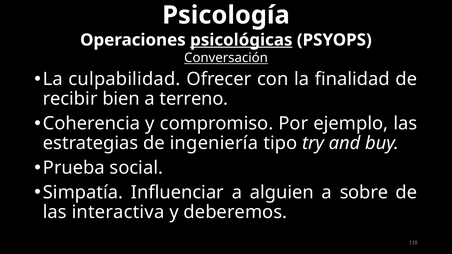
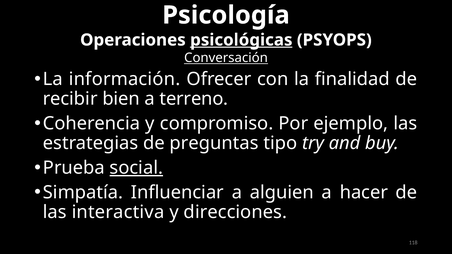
culpabilidad: culpabilidad -> información (125, 79)
ingeniería: ingeniería -> preguntas (214, 143)
social underline: none -> present (136, 168)
sobre: sobre -> hacer (364, 192)
deberemos: deberemos -> direcciones (235, 212)
